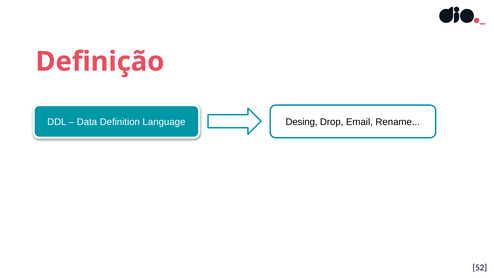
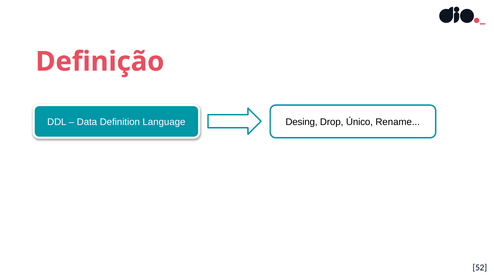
Email: Email -> Único (359, 122)
